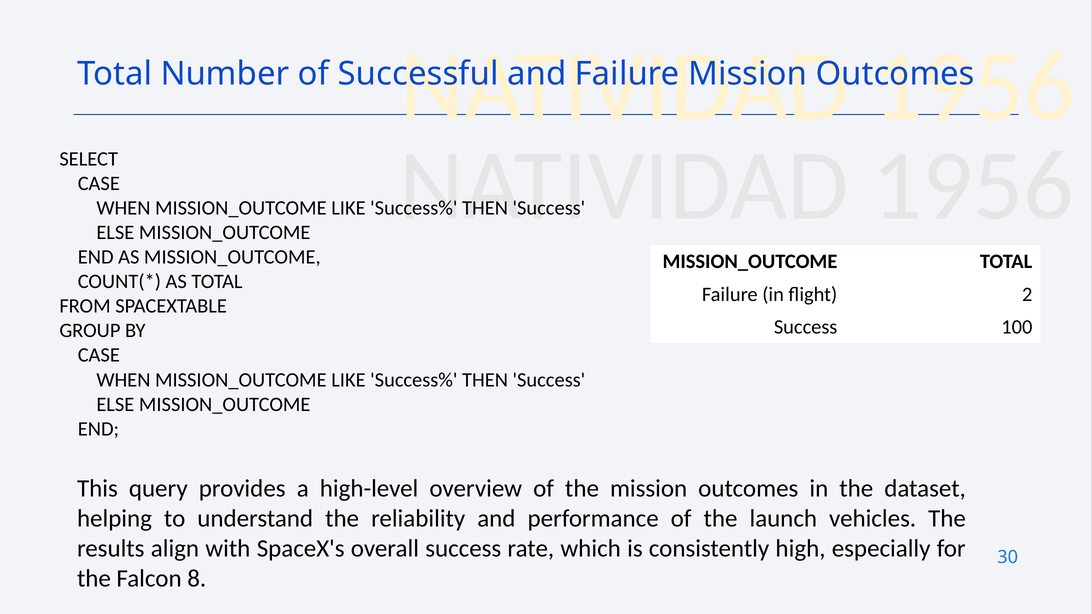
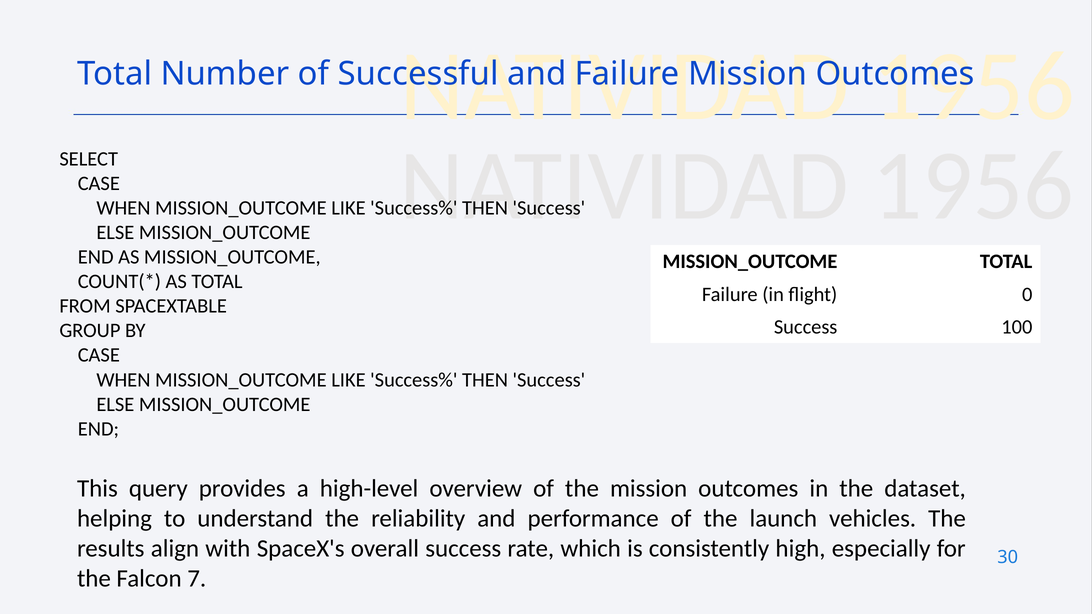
2: 2 -> 0 (1027, 295)
8: 8 -> 7 (197, 579)
